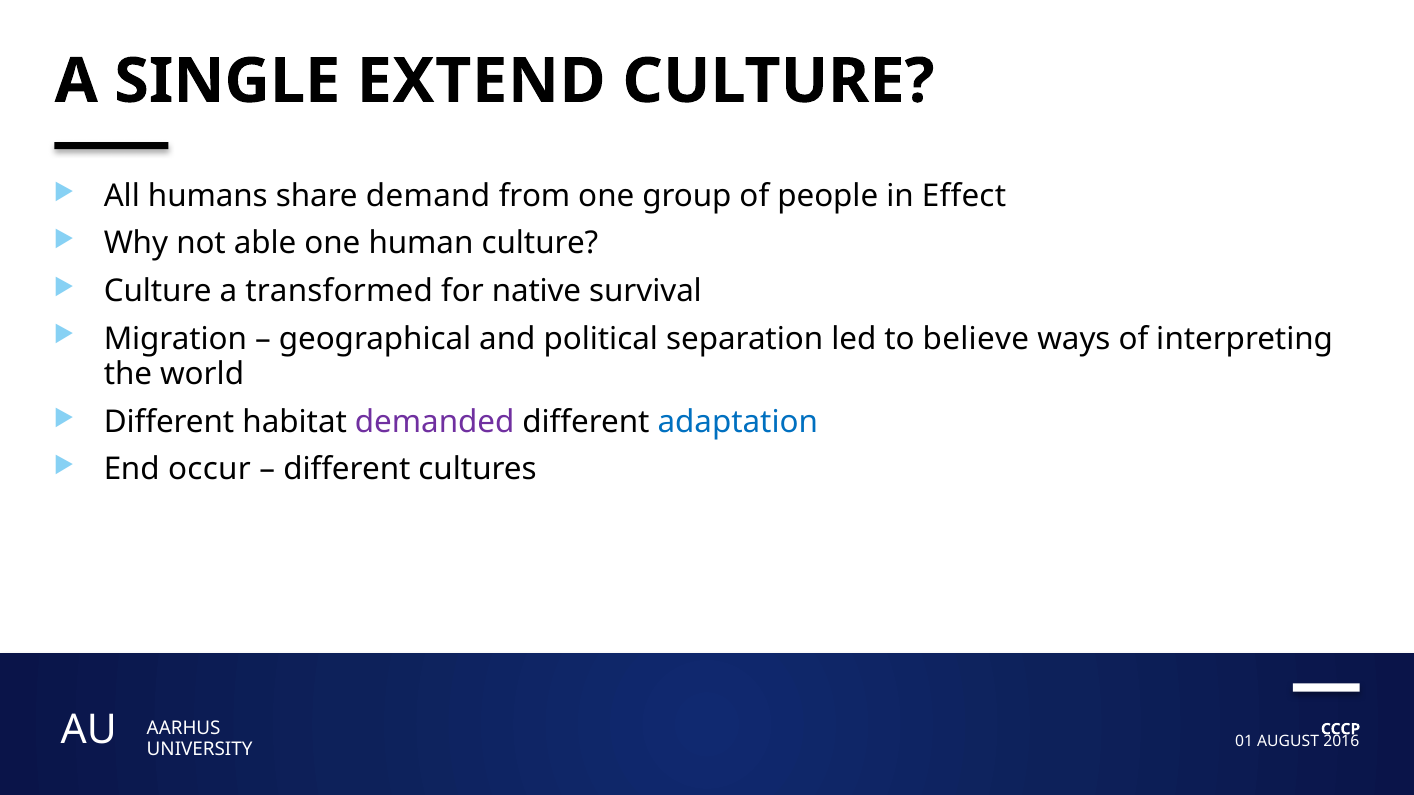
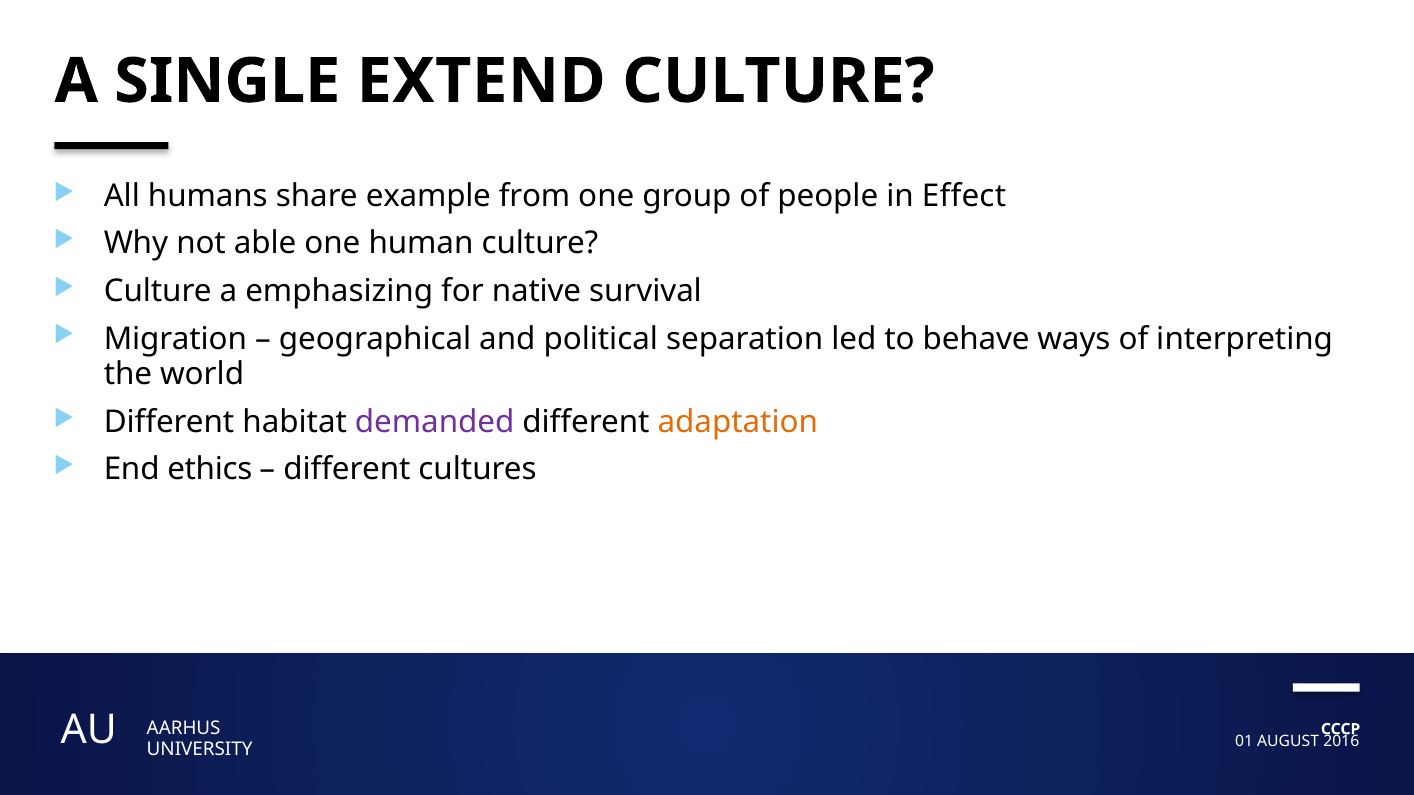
demand: demand -> example (428, 196)
transformed: transformed -> emphasizing (339, 291)
believe: believe -> behave (976, 339)
adaptation colour: blue -> orange (738, 422)
occur: occur -> ethics (210, 470)
